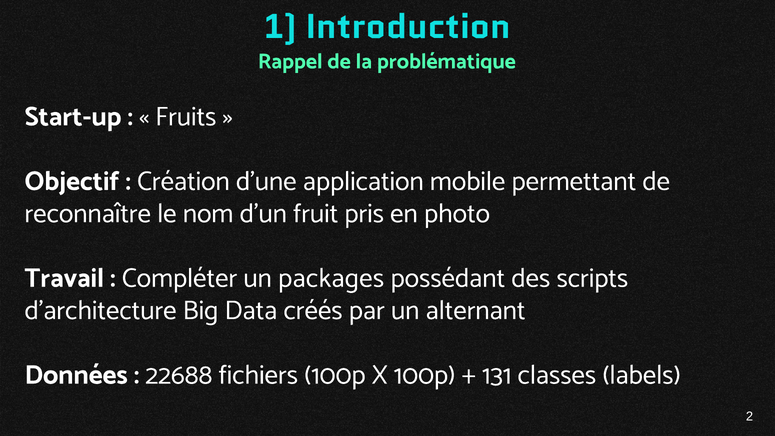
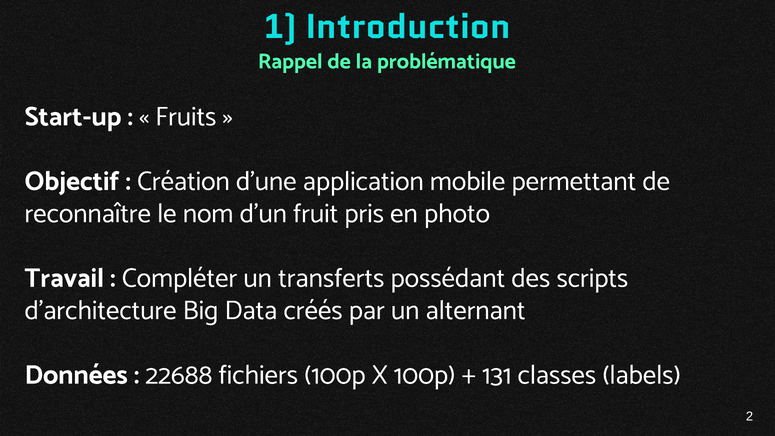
packages: packages -> transferts (331, 278)
